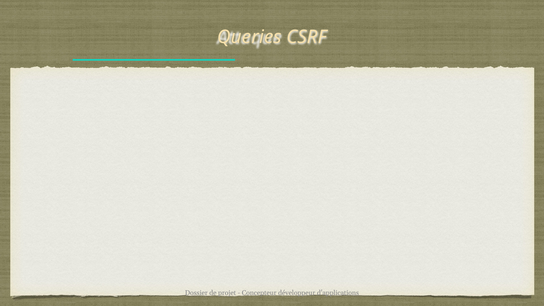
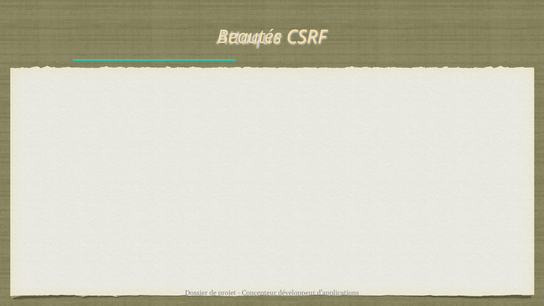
Queries: Queries -> Beautés (250, 37)
